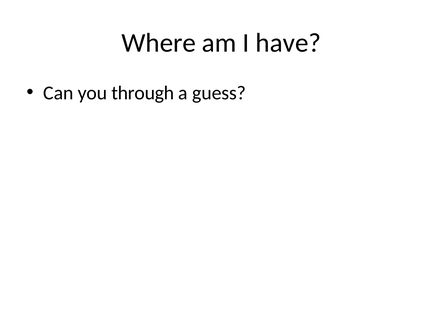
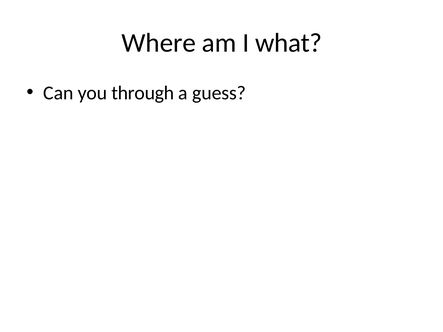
have: have -> what (289, 43)
